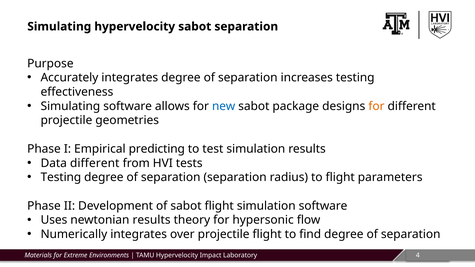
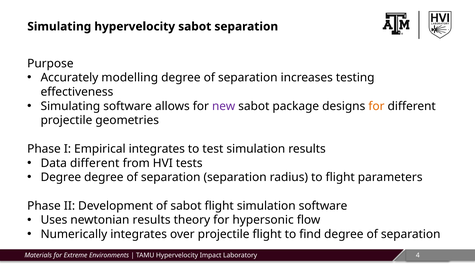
Accurately integrates: integrates -> modelling (130, 78)
new colour: blue -> purple (224, 106)
Empirical predicting: predicting -> integrates (157, 149)
Testing: Testing -> Degree (61, 177)
